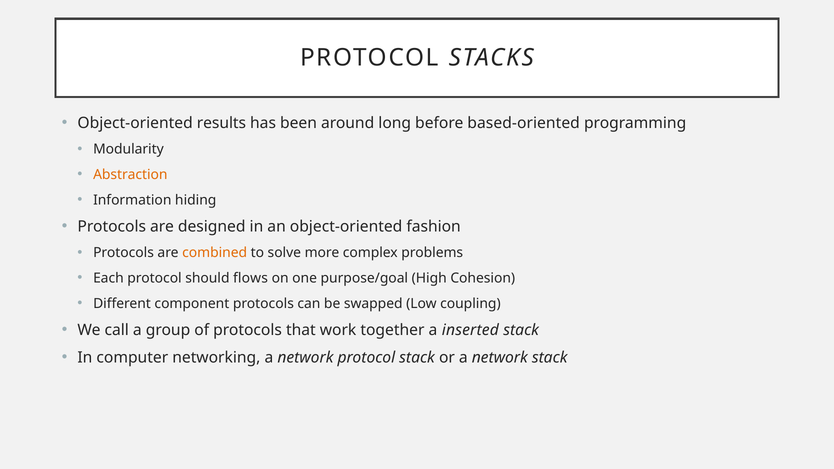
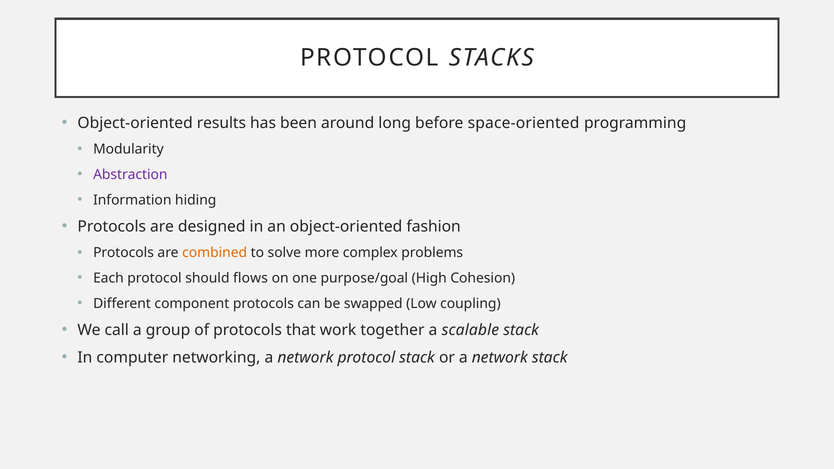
based-oriented: based-oriented -> space-oriented (524, 123)
Abstraction colour: orange -> purple (130, 175)
inserted: inserted -> scalable (470, 330)
